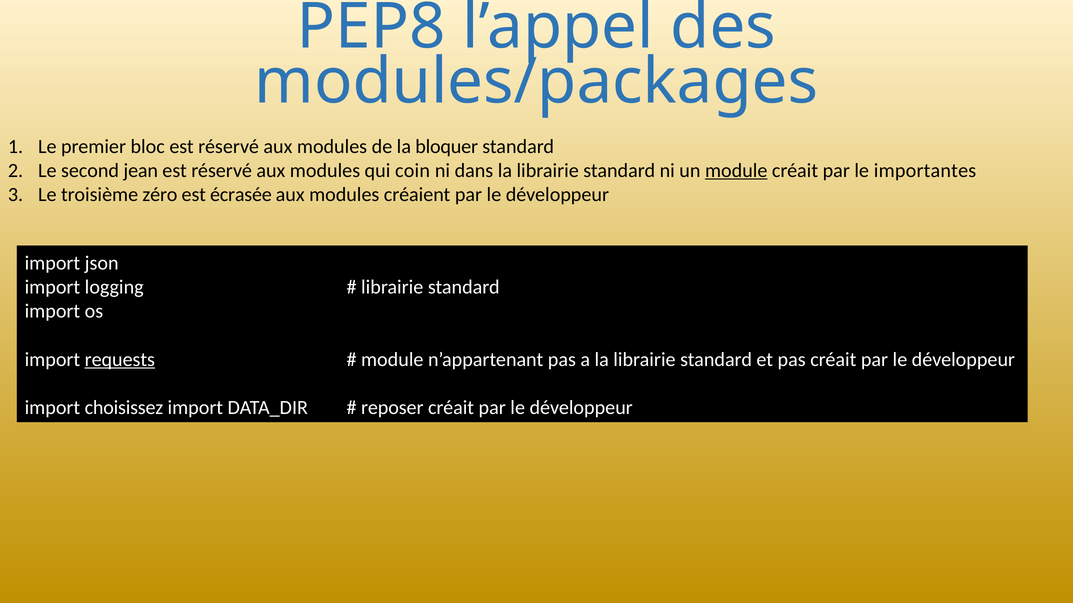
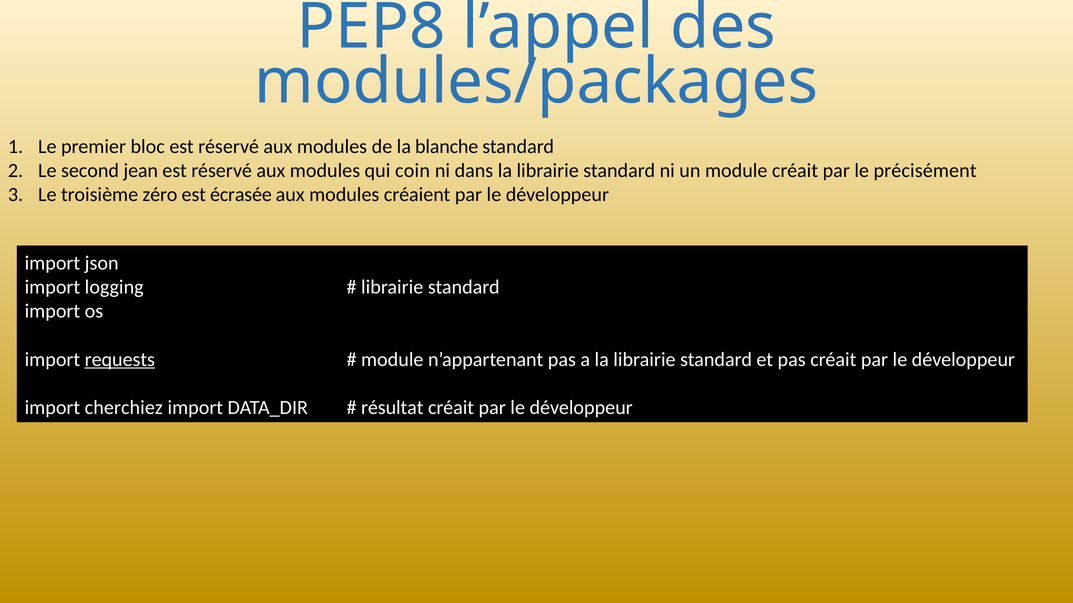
bloquer: bloquer -> blanche (447, 147)
module underline: present -> none (736, 171)
importantes: importantes -> précisément (925, 171)
choisissez: choisissez -> cherchiez (124, 408)
reposer: reposer -> résultat (392, 408)
